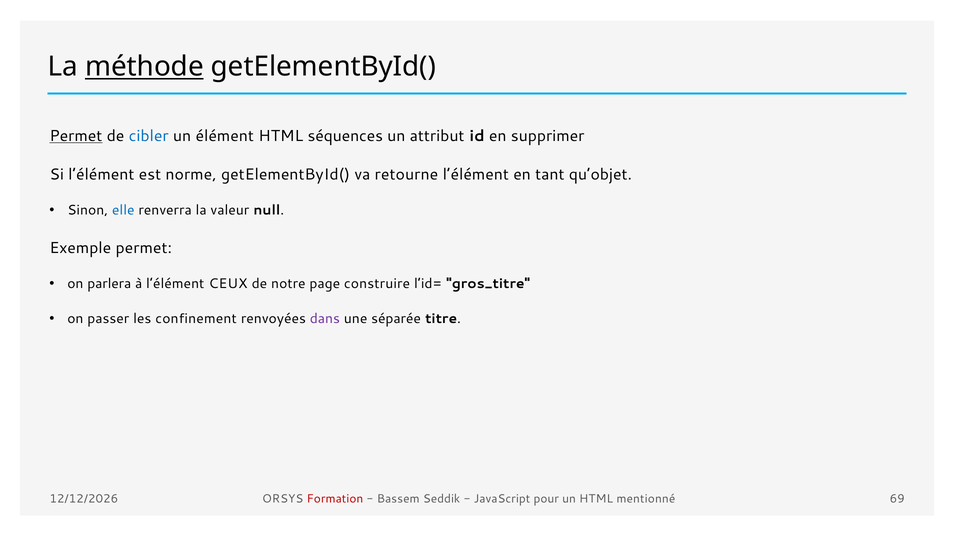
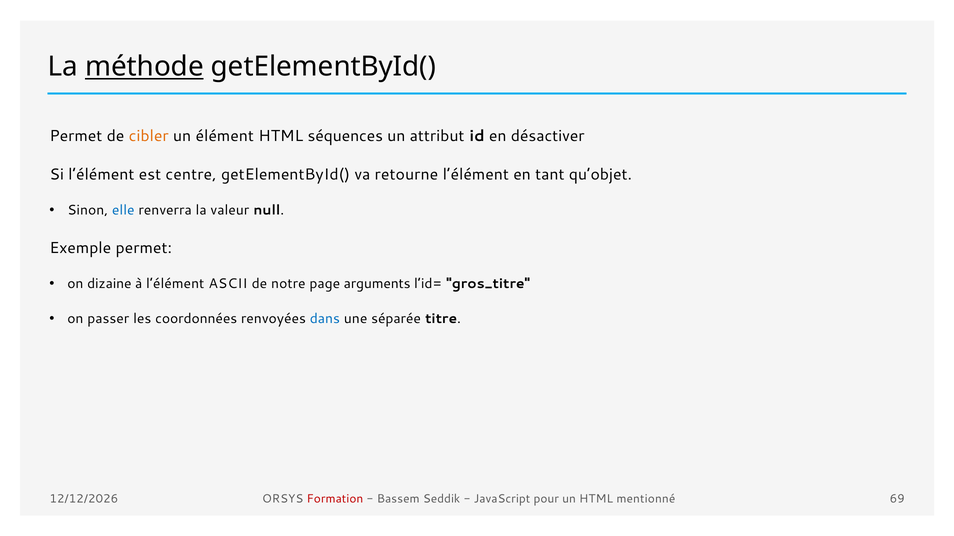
Permet underline: present -> none (76, 136)
cibler colour: blue -> orange (149, 136)
supprimer: supprimer -> désactiver (548, 136)
norme: norme -> centre (191, 175)
parlera: parlera -> dizaine (109, 284)
CEUX: CEUX -> ASCII (228, 284)
construire: construire -> arguments (377, 284)
confinement: confinement -> coordonnées (196, 319)
dans colour: purple -> blue (325, 319)
